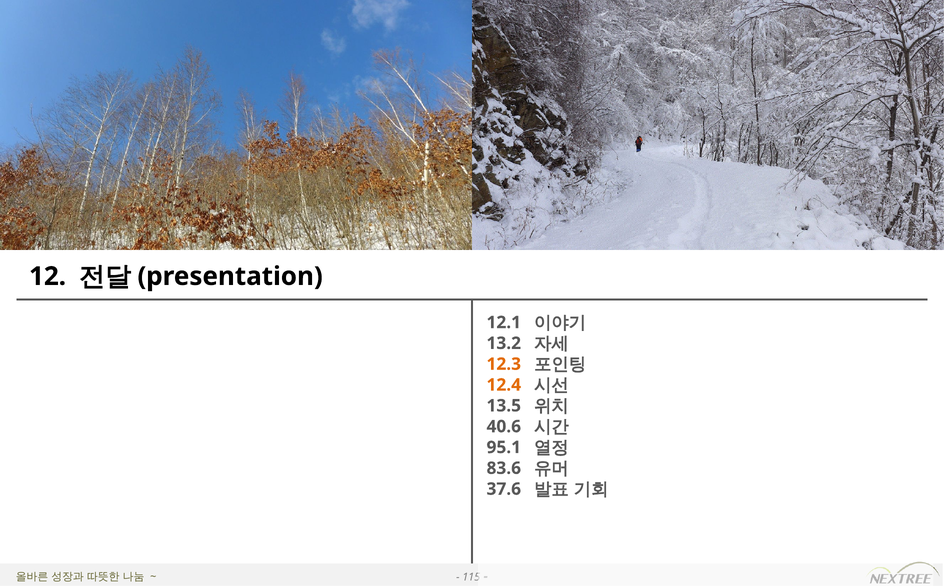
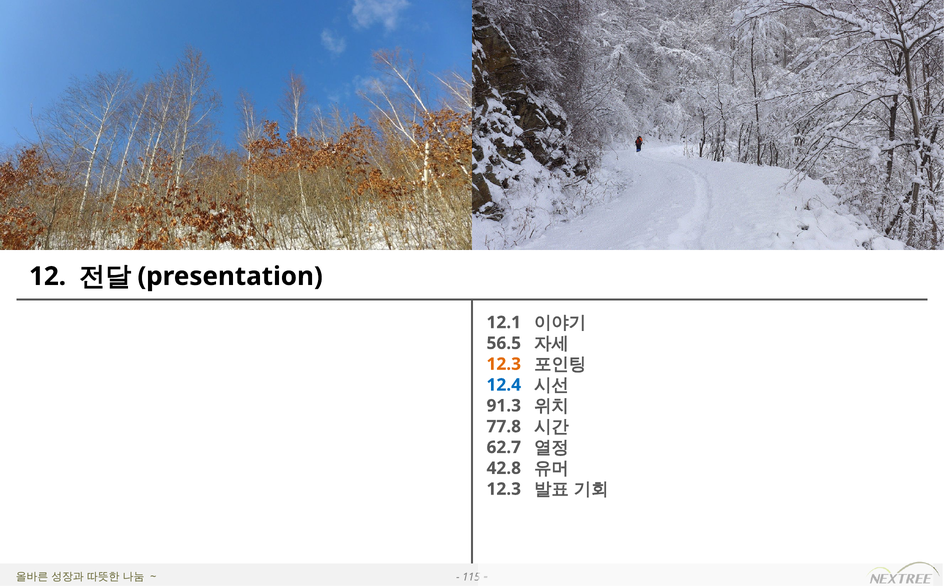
13.2: 13.2 -> 56.5 (504, 343)
12.4 colour: orange -> blue (504, 385)
13.5: 13.5 -> 91.3 (504, 406)
40.6: 40.6 -> 77.8 (504, 427)
95.1: 95.1 -> 62.7 (504, 447)
83.6: 83.6 -> 42.8 (504, 468)
37.6: 37.6 -> 12.3 (504, 489)
